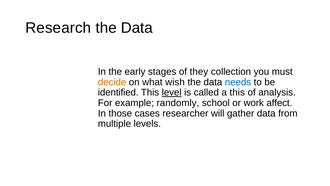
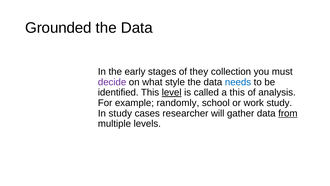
Research: Research -> Grounded (58, 28)
decide colour: orange -> purple (112, 82)
wish: wish -> style (175, 82)
work affect: affect -> study (279, 103)
In those: those -> study (120, 113)
from underline: none -> present (288, 113)
